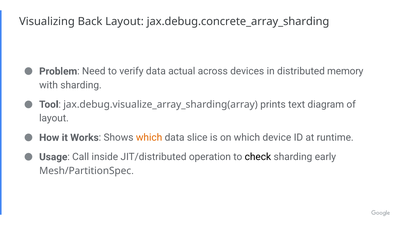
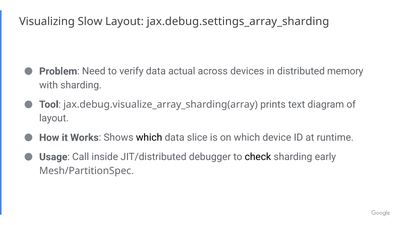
Back: Back -> Slow (90, 22)
jax.debug.concrete_array_sharding: jax.debug.concrete_array_sharding -> jax.debug.settings_array_sharding (238, 22)
which colour: orange -> black (149, 138)
operation: operation -> debugger (210, 157)
